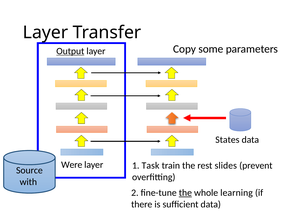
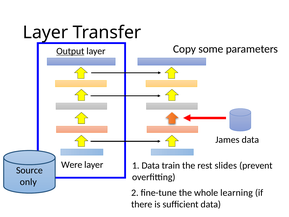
States: States -> James (227, 140)
1 Task: Task -> Data (151, 165)
with: with -> only (28, 182)
the underline: present -> none (185, 192)
